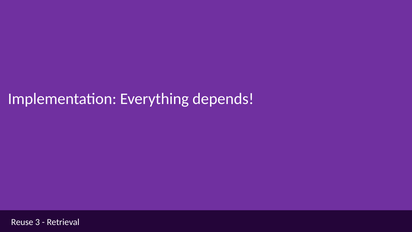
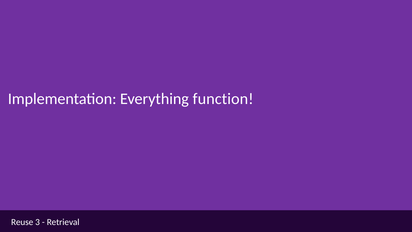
depends: depends -> function (223, 99)
